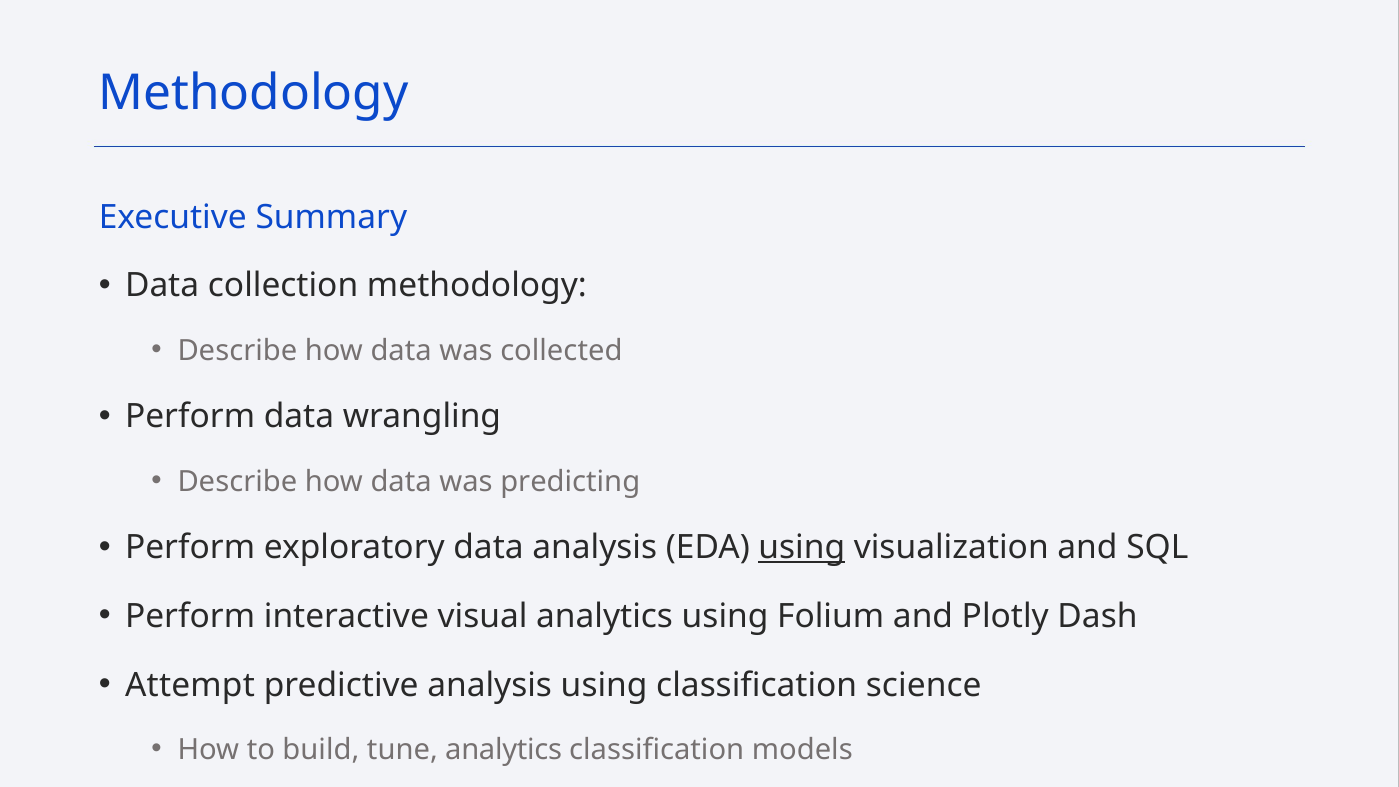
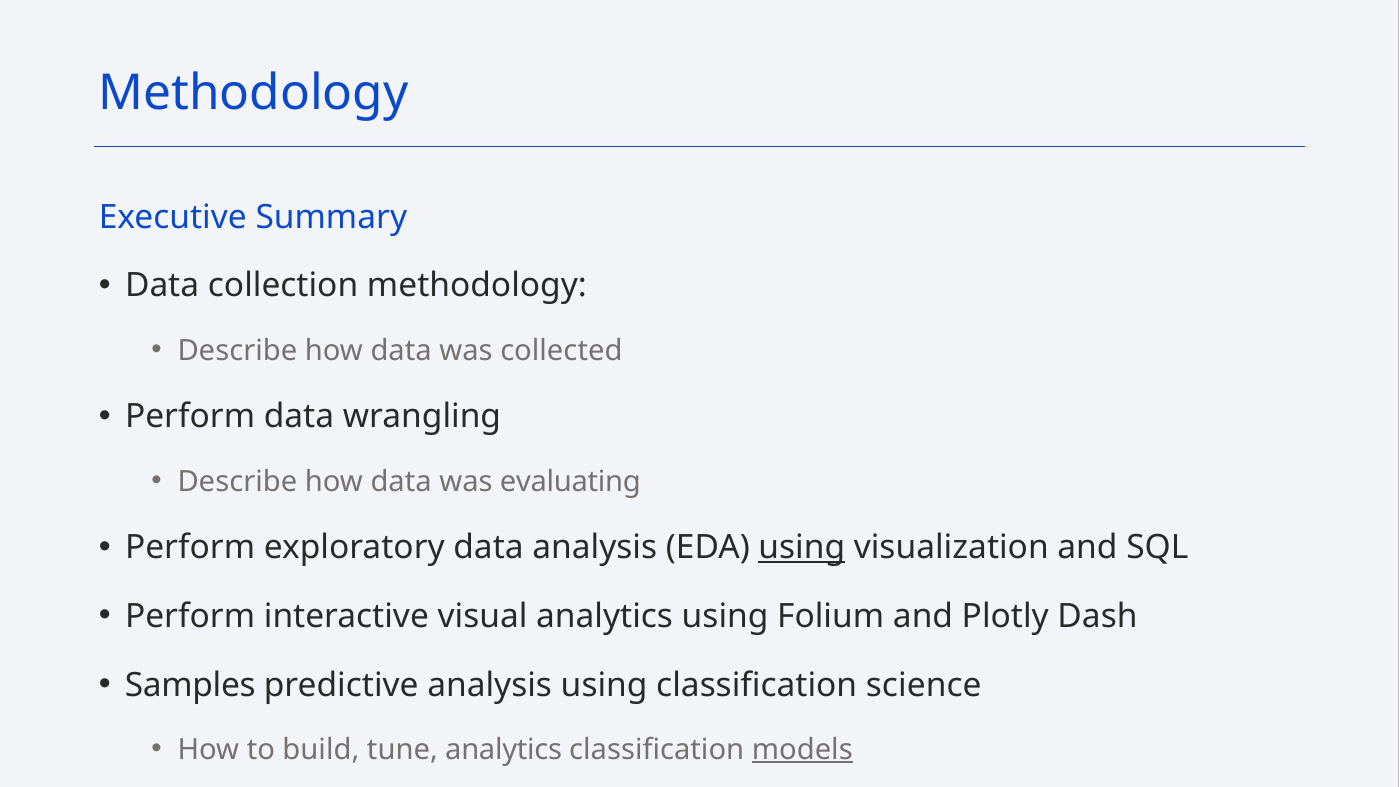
predicting: predicting -> evaluating (570, 481)
Attempt: Attempt -> Samples (190, 685)
models underline: none -> present (802, 750)
